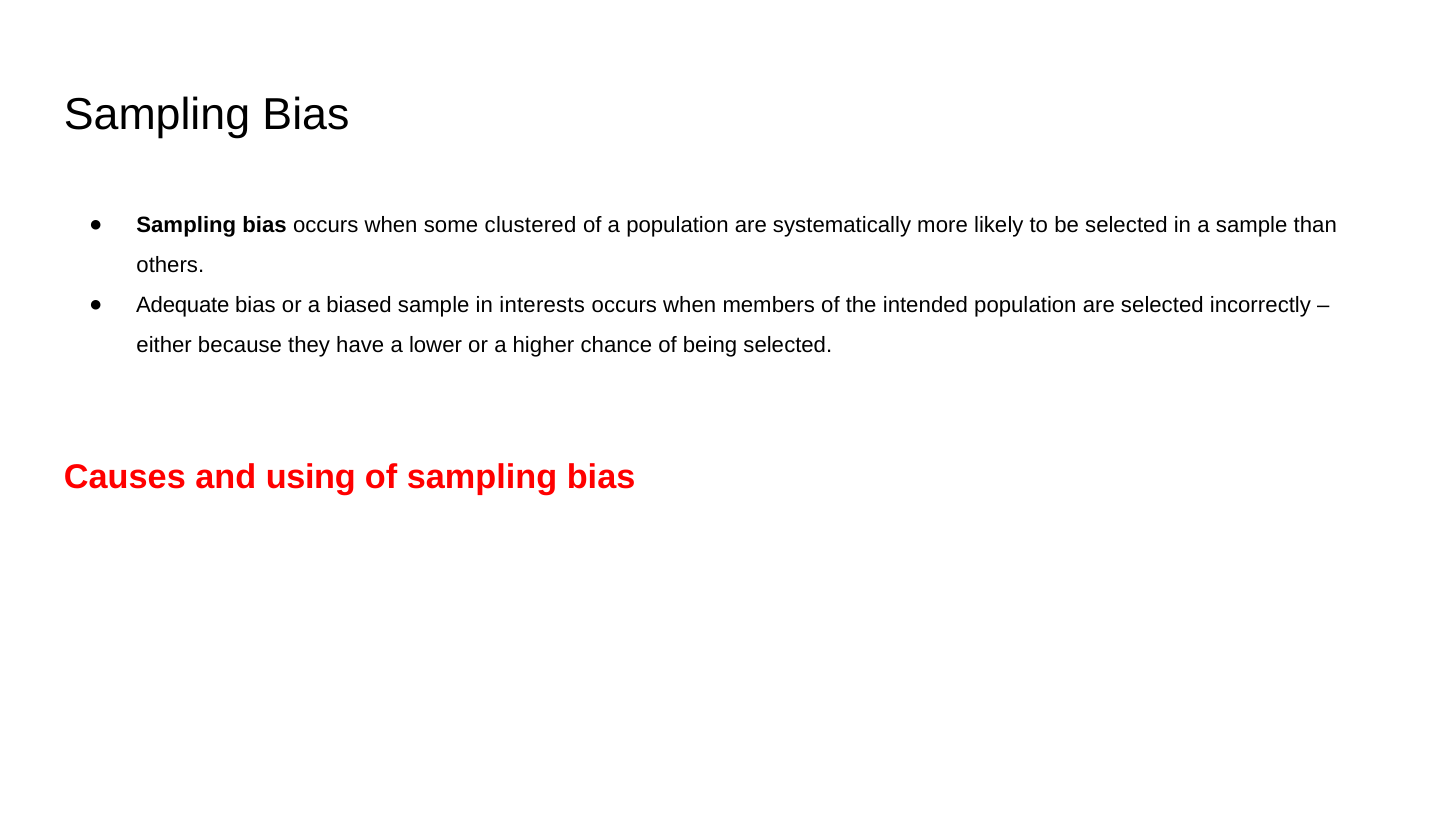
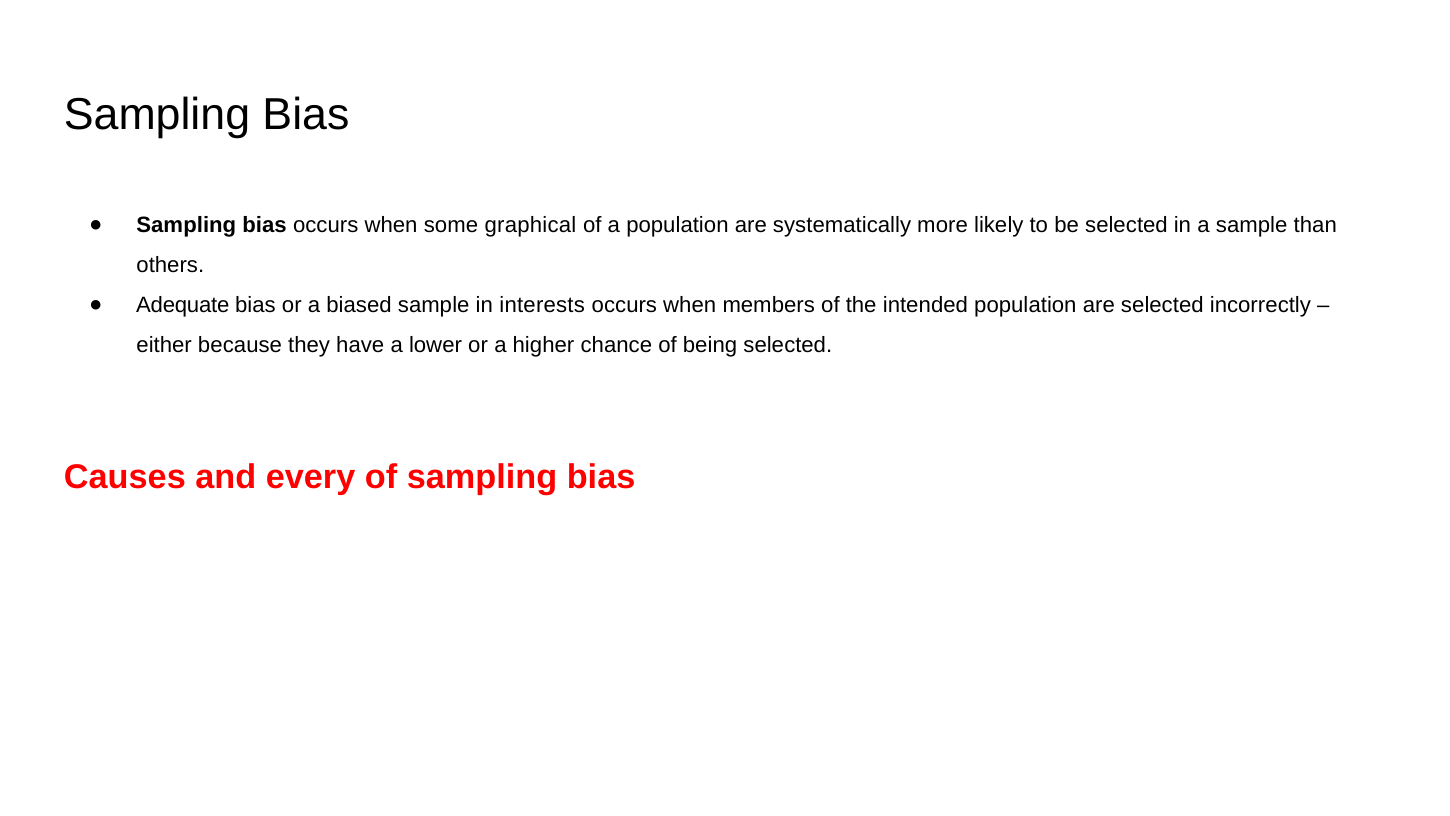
clustered: clustered -> graphical (531, 225)
using: using -> every (311, 477)
